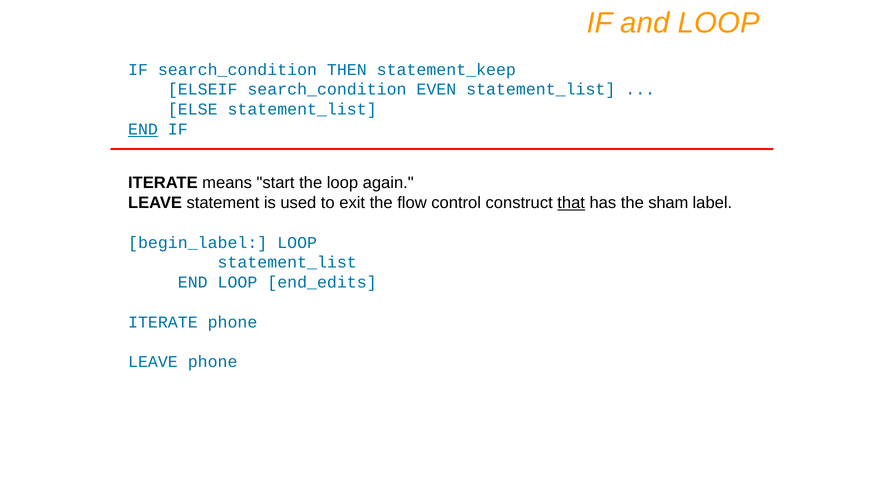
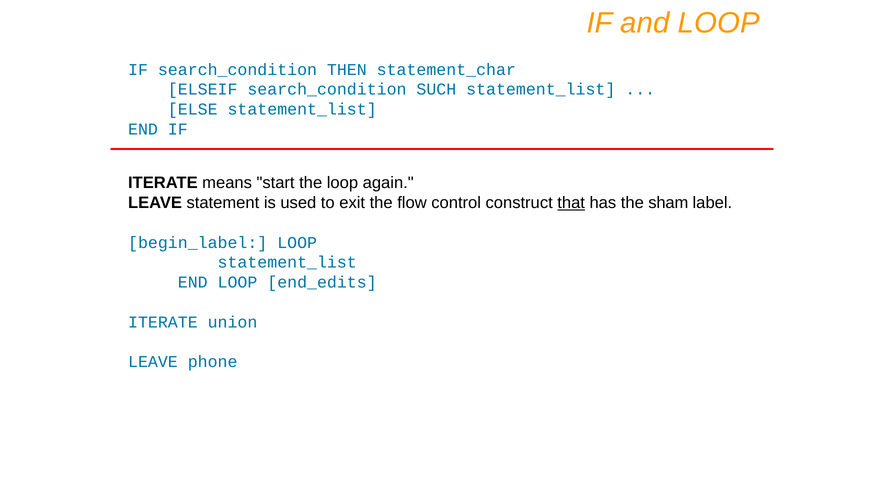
statement_keep: statement_keep -> statement_char (446, 70)
EVEN: EVEN -> SUCH (436, 89)
END underline: present -> none (143, 129)
ITERATE phone: phone -> union (233, 322)
